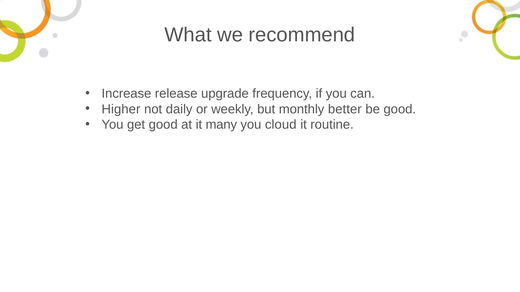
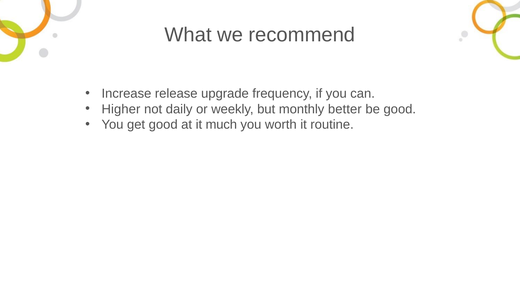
many: many -> much (221, 125)
cloud: cloud -> worth (281, 125)
